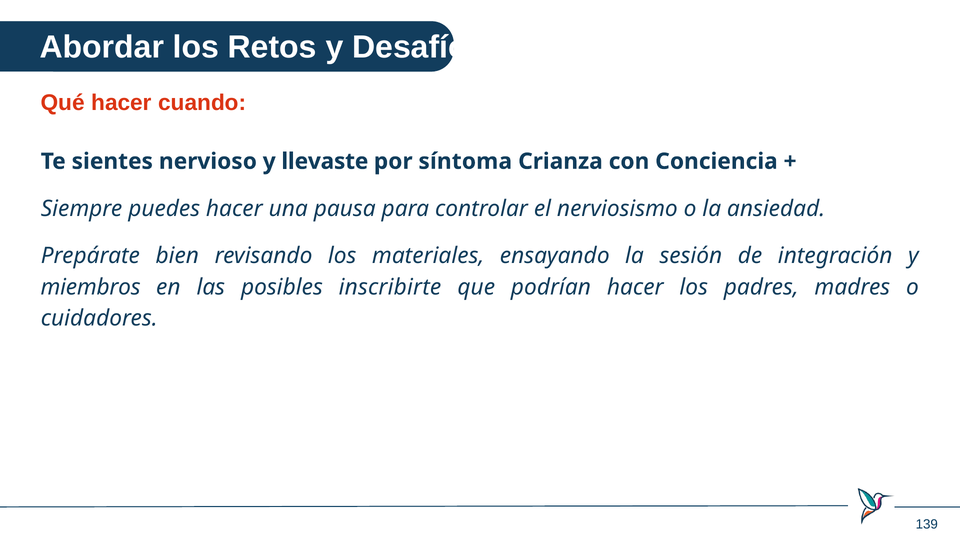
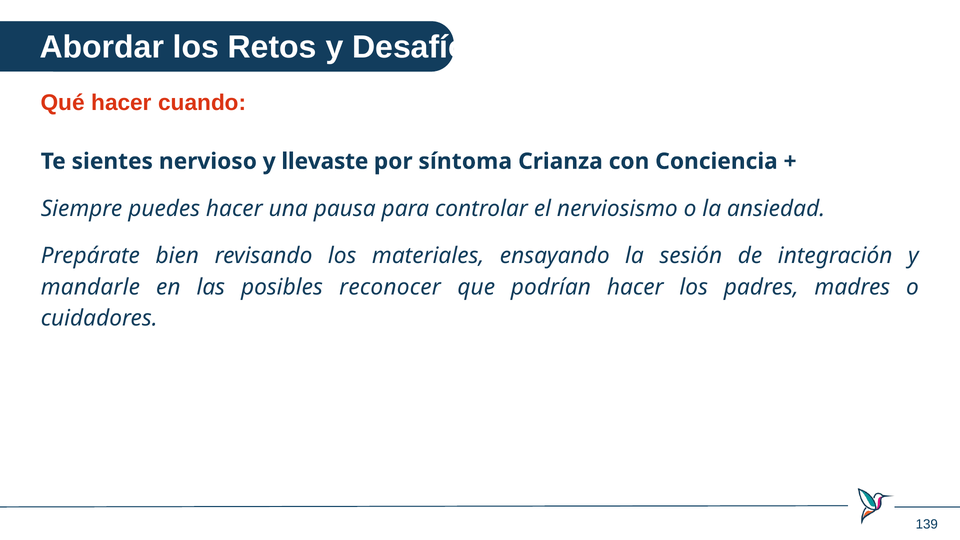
miembros: miembros -> mandarle (90, 287)
inscribirte: inscribirte -> reconocer (390, 287)
